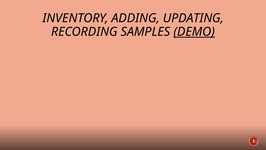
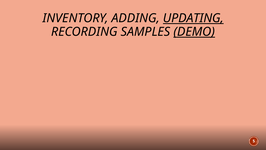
UPDATING underline: none -> present (193, 18)
